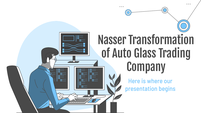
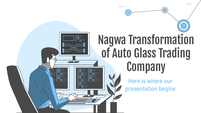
Nasser: Nasser -> Nagwa (112, 41)
